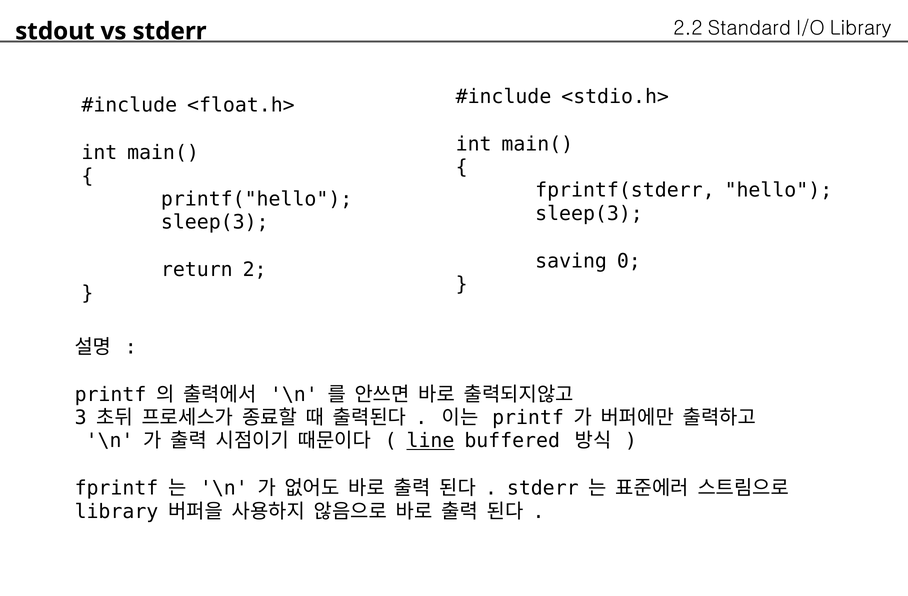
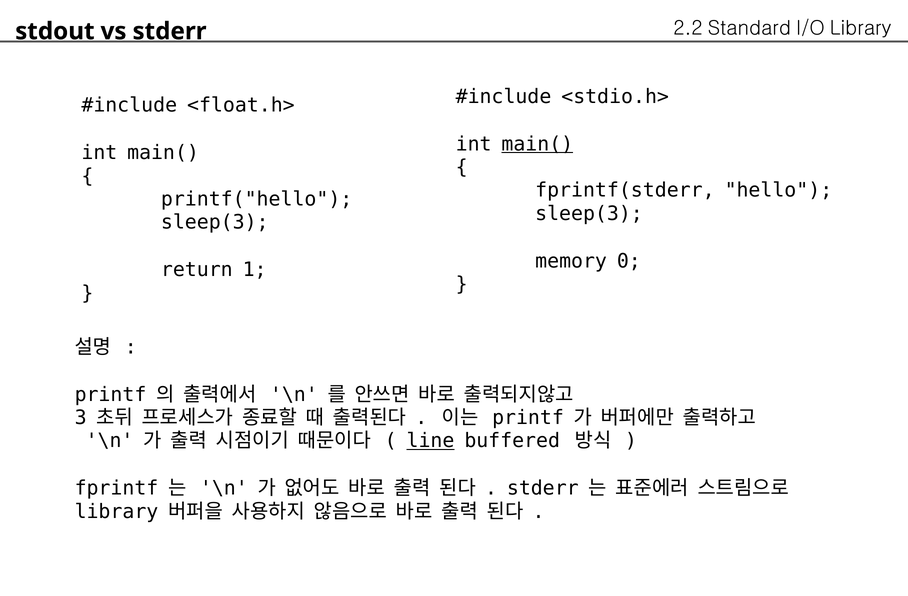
main( underline: none -> present (537, 144)
saving: saving -> memory (571, 261)
2: 2 -> 1 (255, 270)
